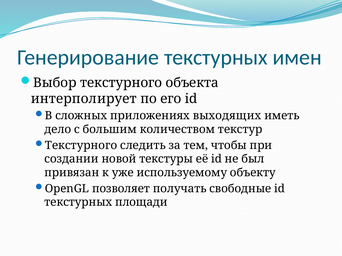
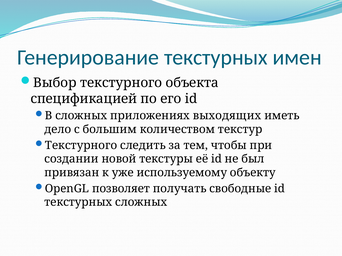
интерполирует: интерполирует -> спецификацией (84, 99)
текстурных площади: площади -> сложных (141, 203)
